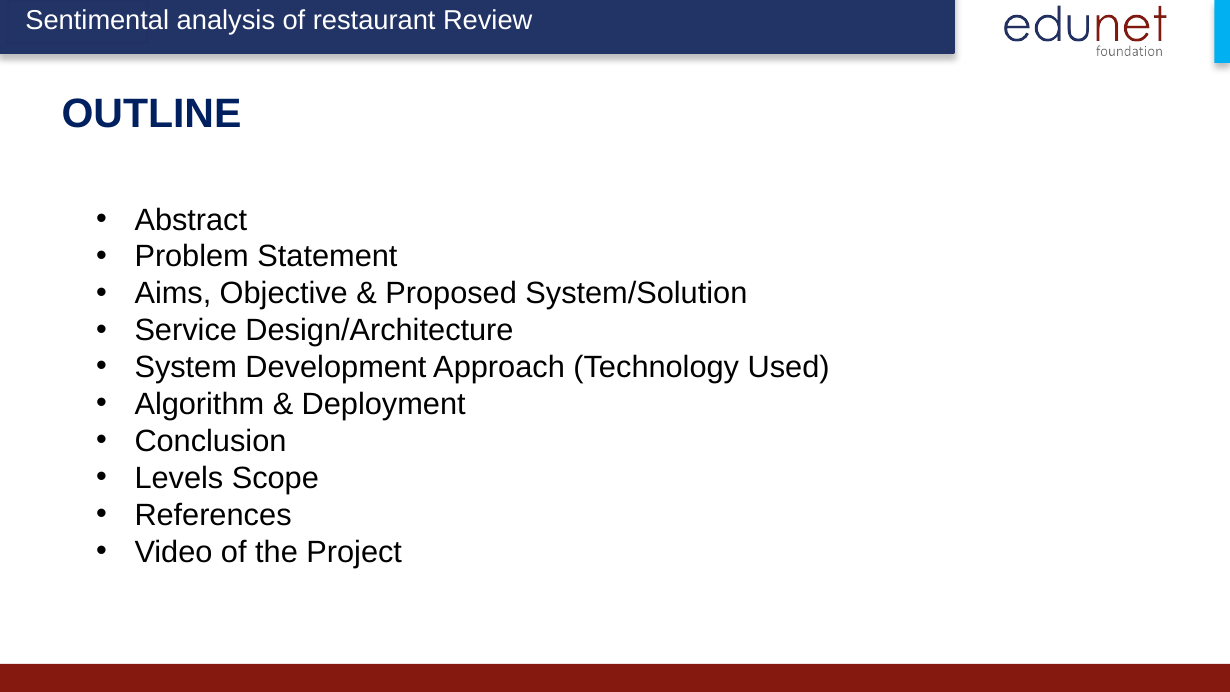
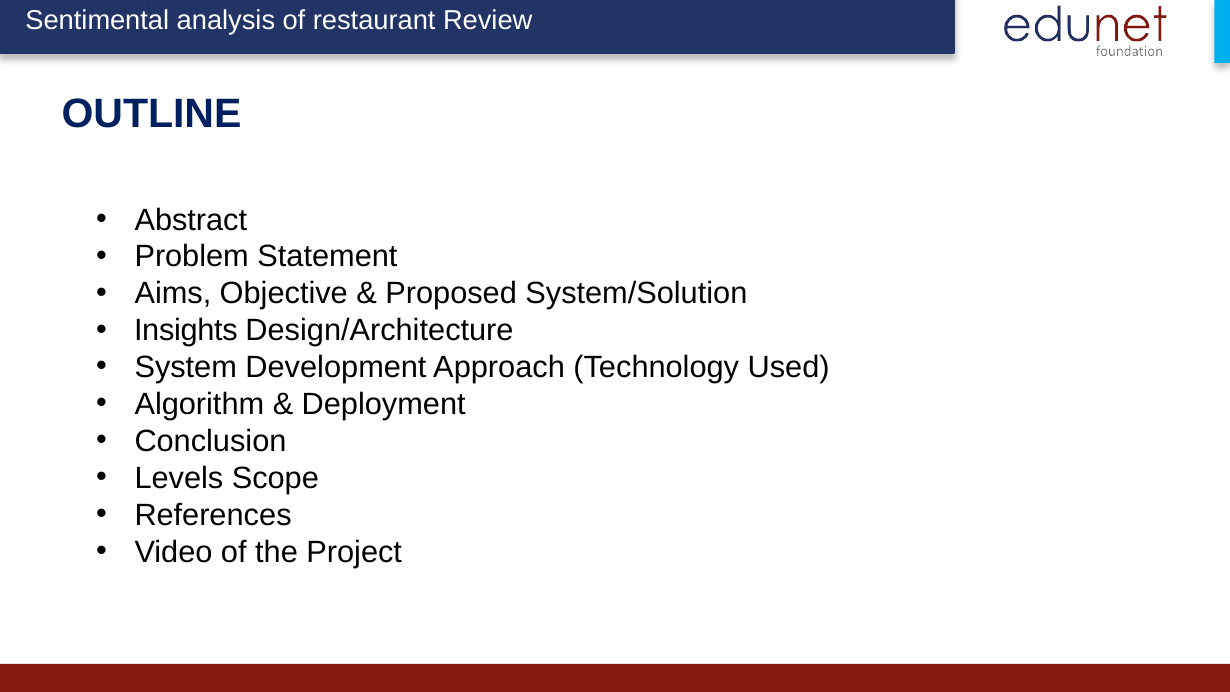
Service: Service -> Insights (186, 331)
